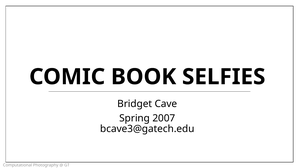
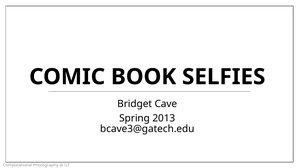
2007: 2007 -> 2013 (164, 118)
